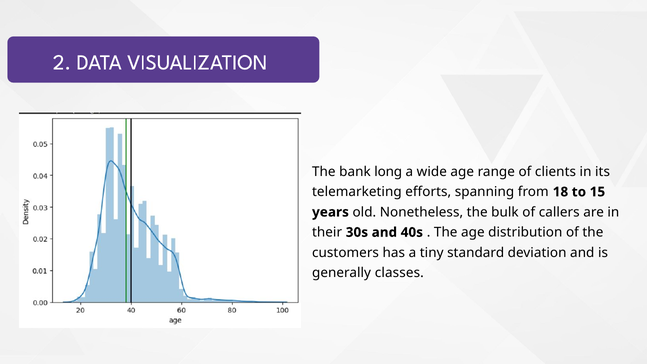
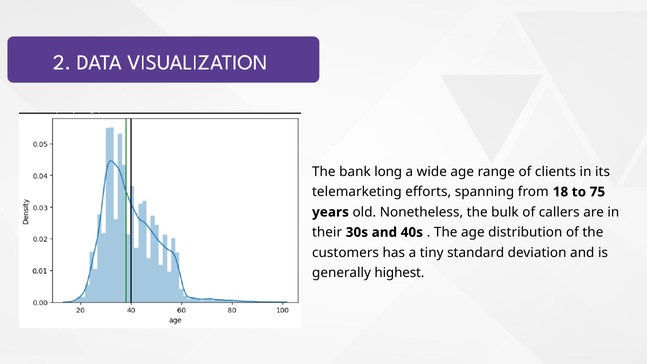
15: 15 -> 75 (597, 192)
classes: classes -> highest (399, 273)
